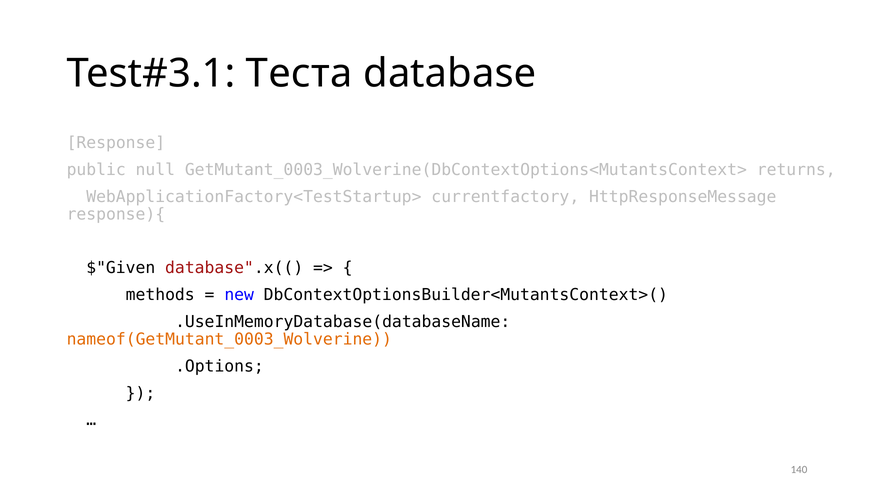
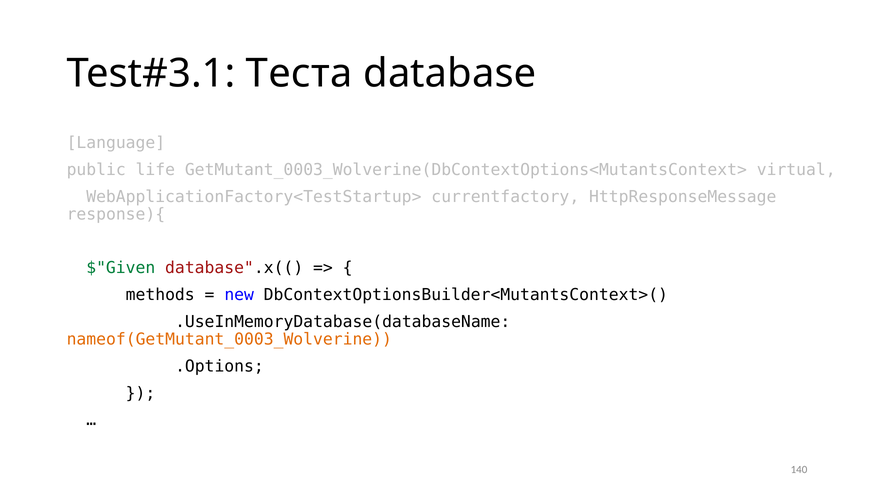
Response: Response -> Language (116, 143)
null: null -> life (155, 170)
returns: returns -> virtual (796, 170)
$"Given colour: black -> green (121, 268)
